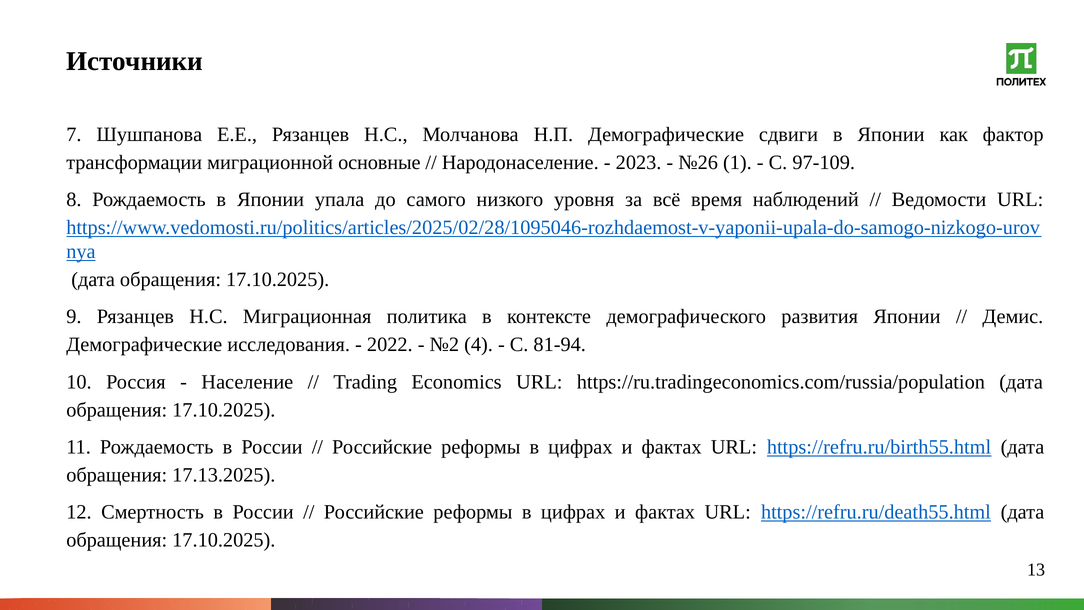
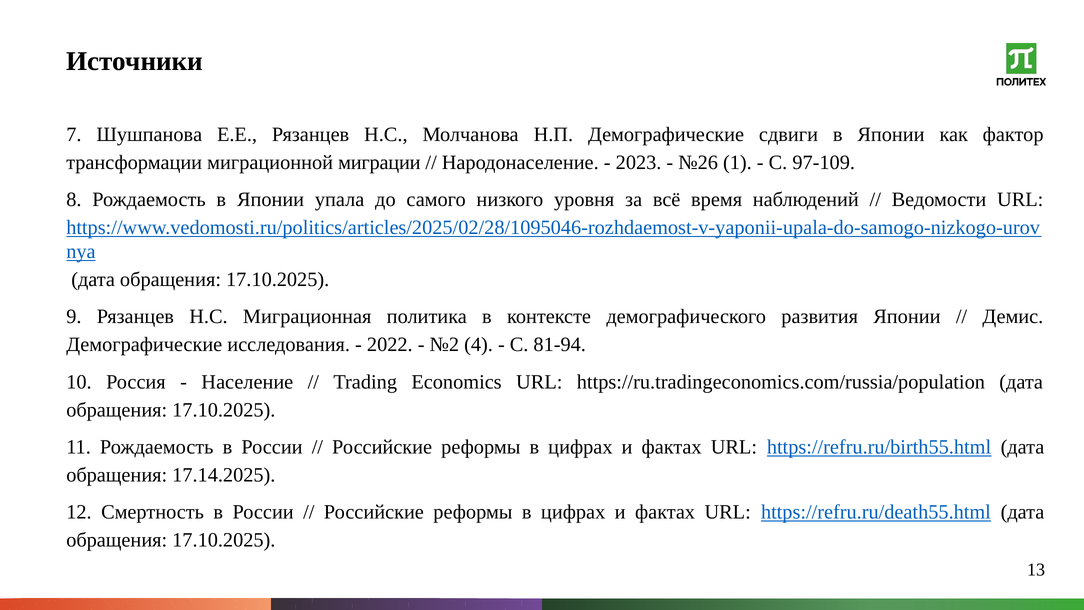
основные: основные -> миграции (379, 162)
17.13.2025: 17.13.2025 -> 17.14.2025 (224, 475)
